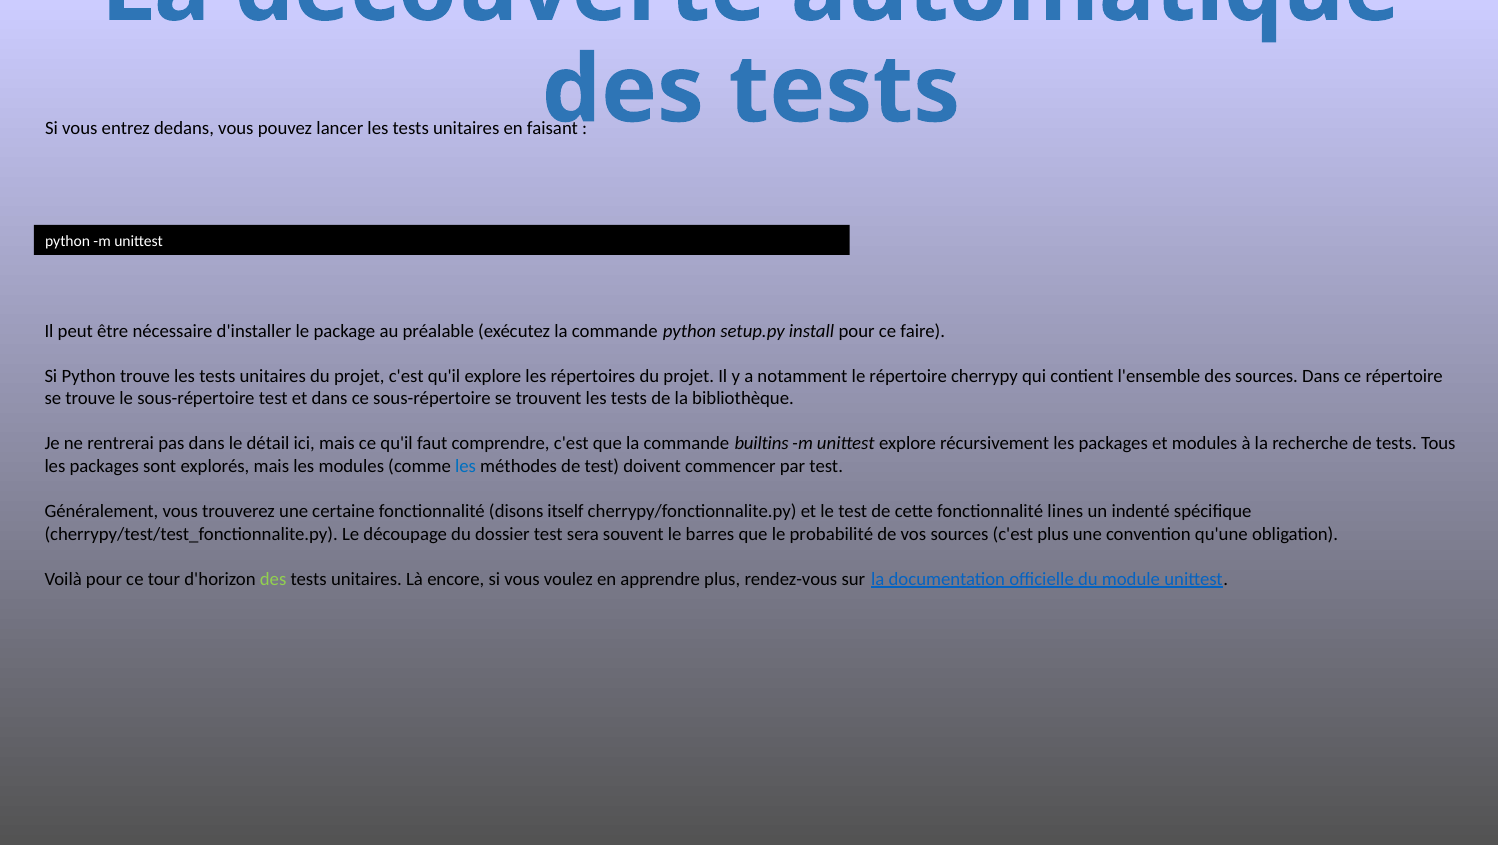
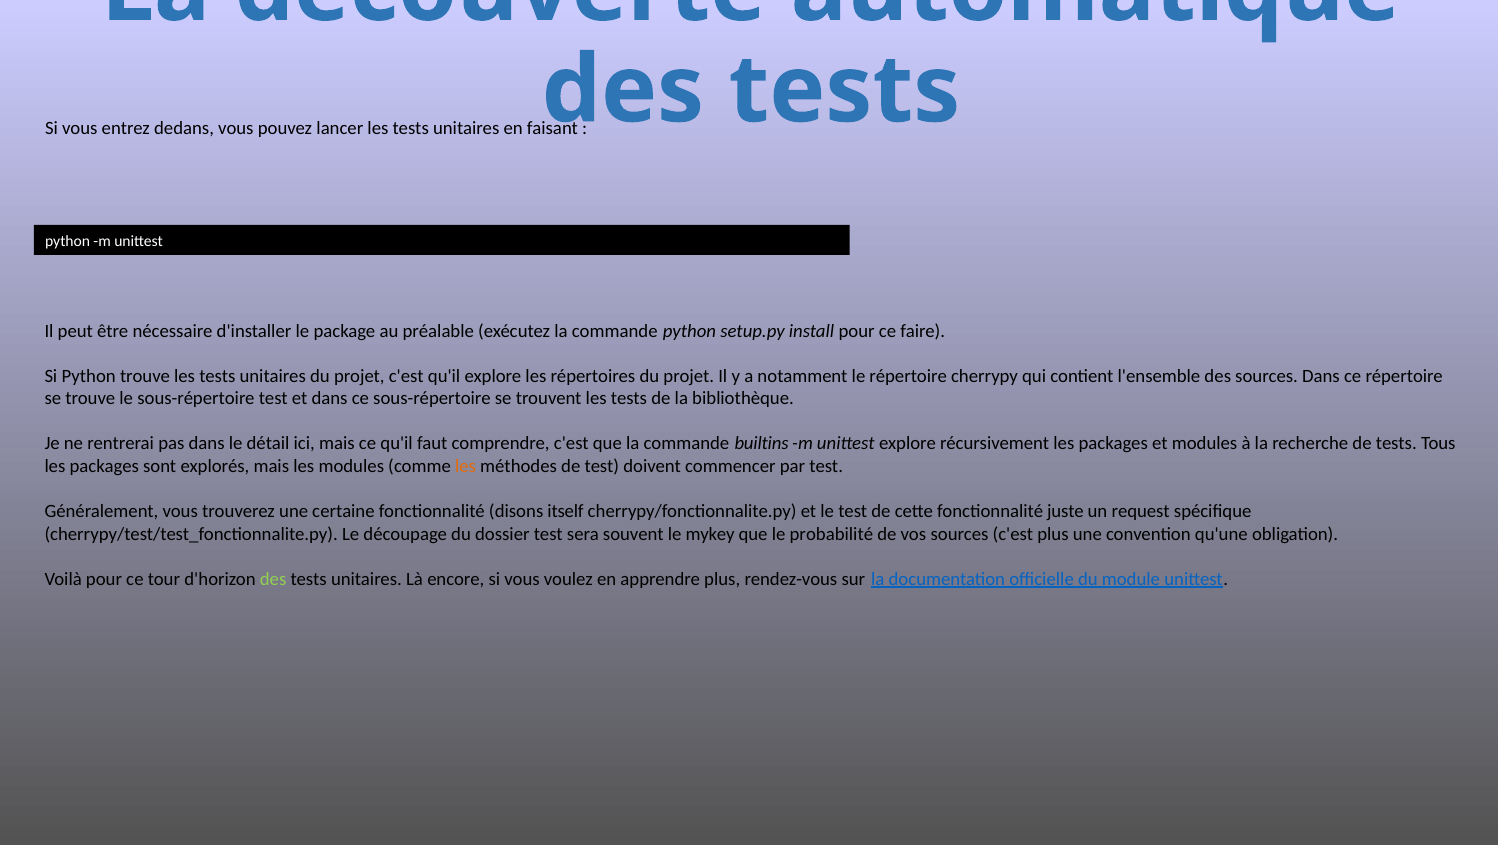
les colour: blue -> orange (466, 466)
lines: lines -> juste (1065, 511)
indenté: indenté -> request (1141, 511)
barres: barres -> mykey (710, 534)
